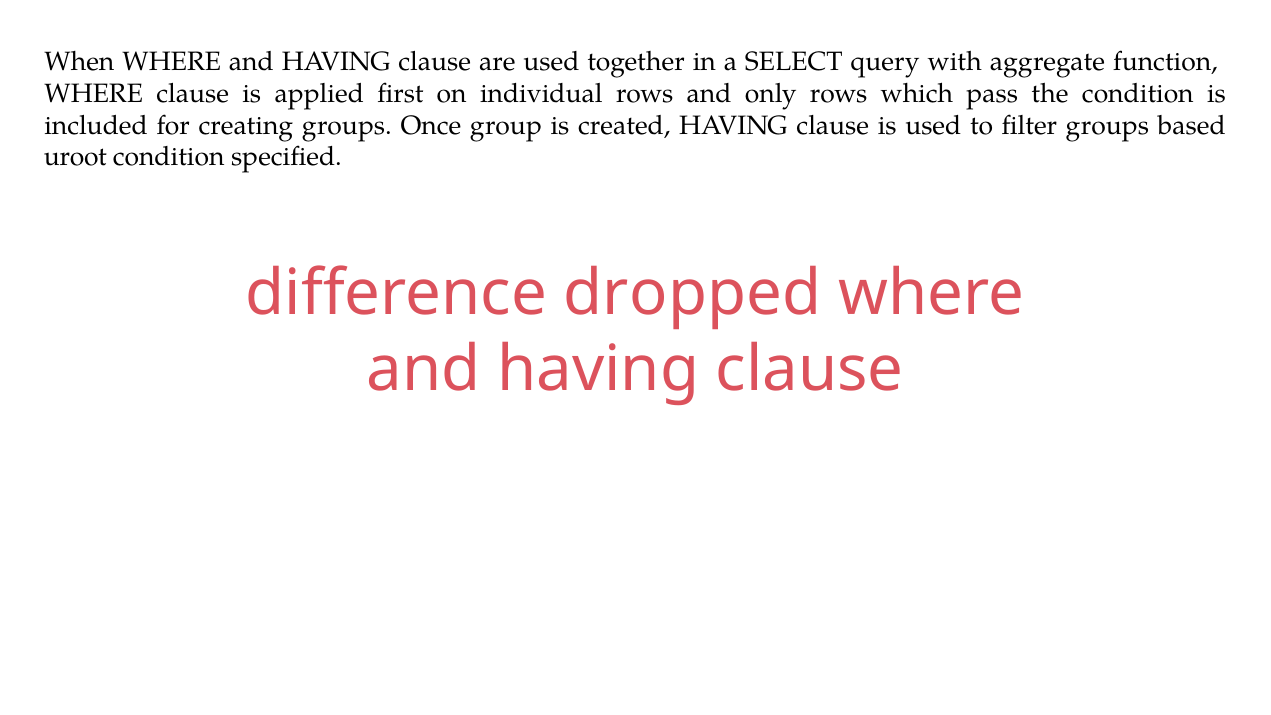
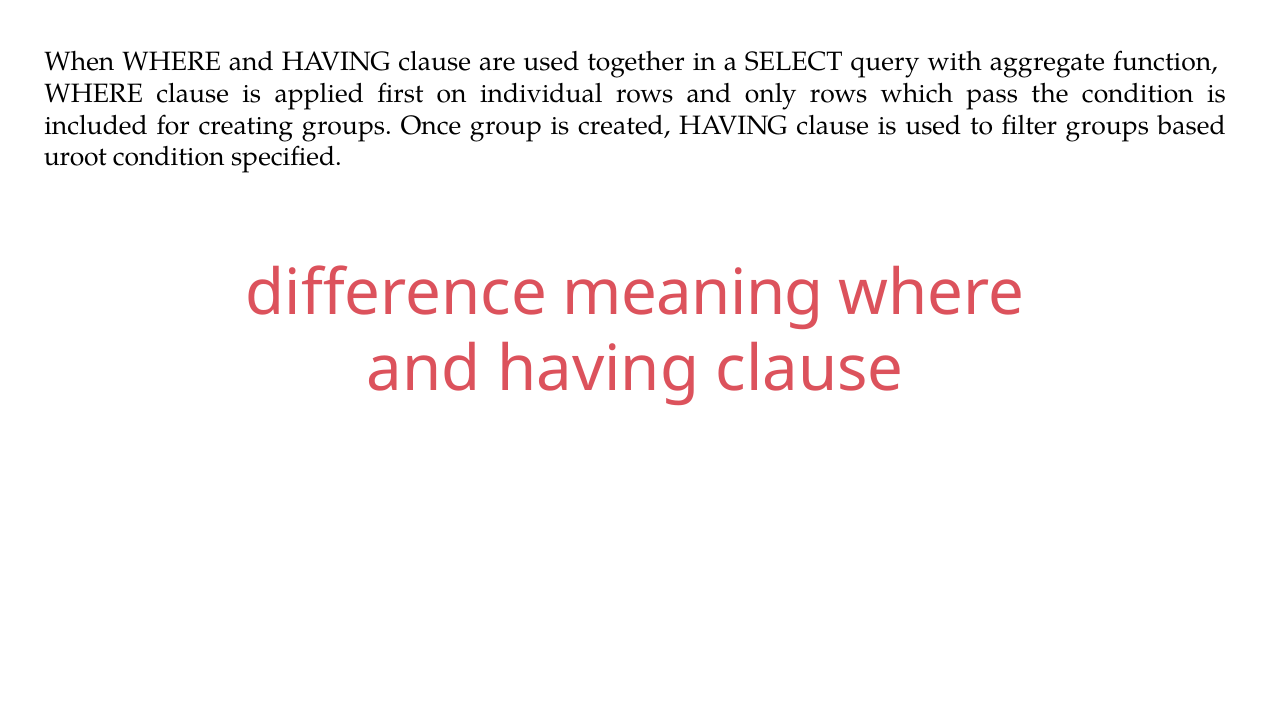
dropped: dropped -> meaning (693, 293)
